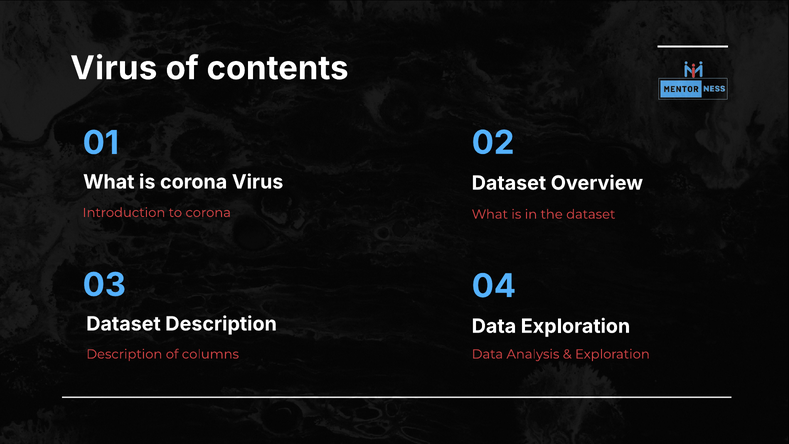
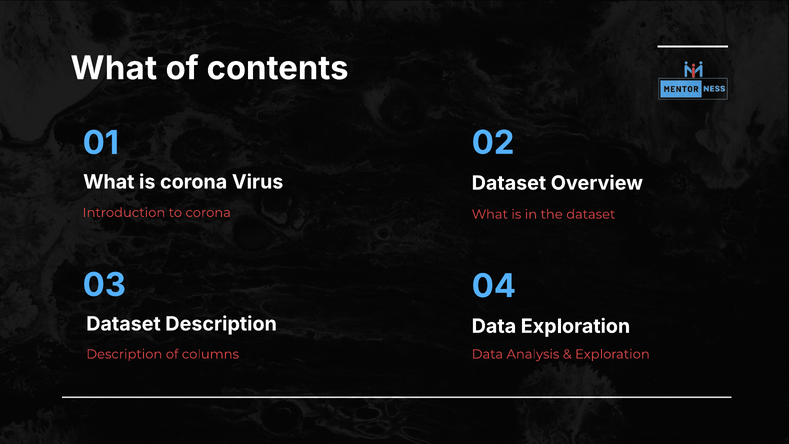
Virus: Virus -> What (114, 68)
